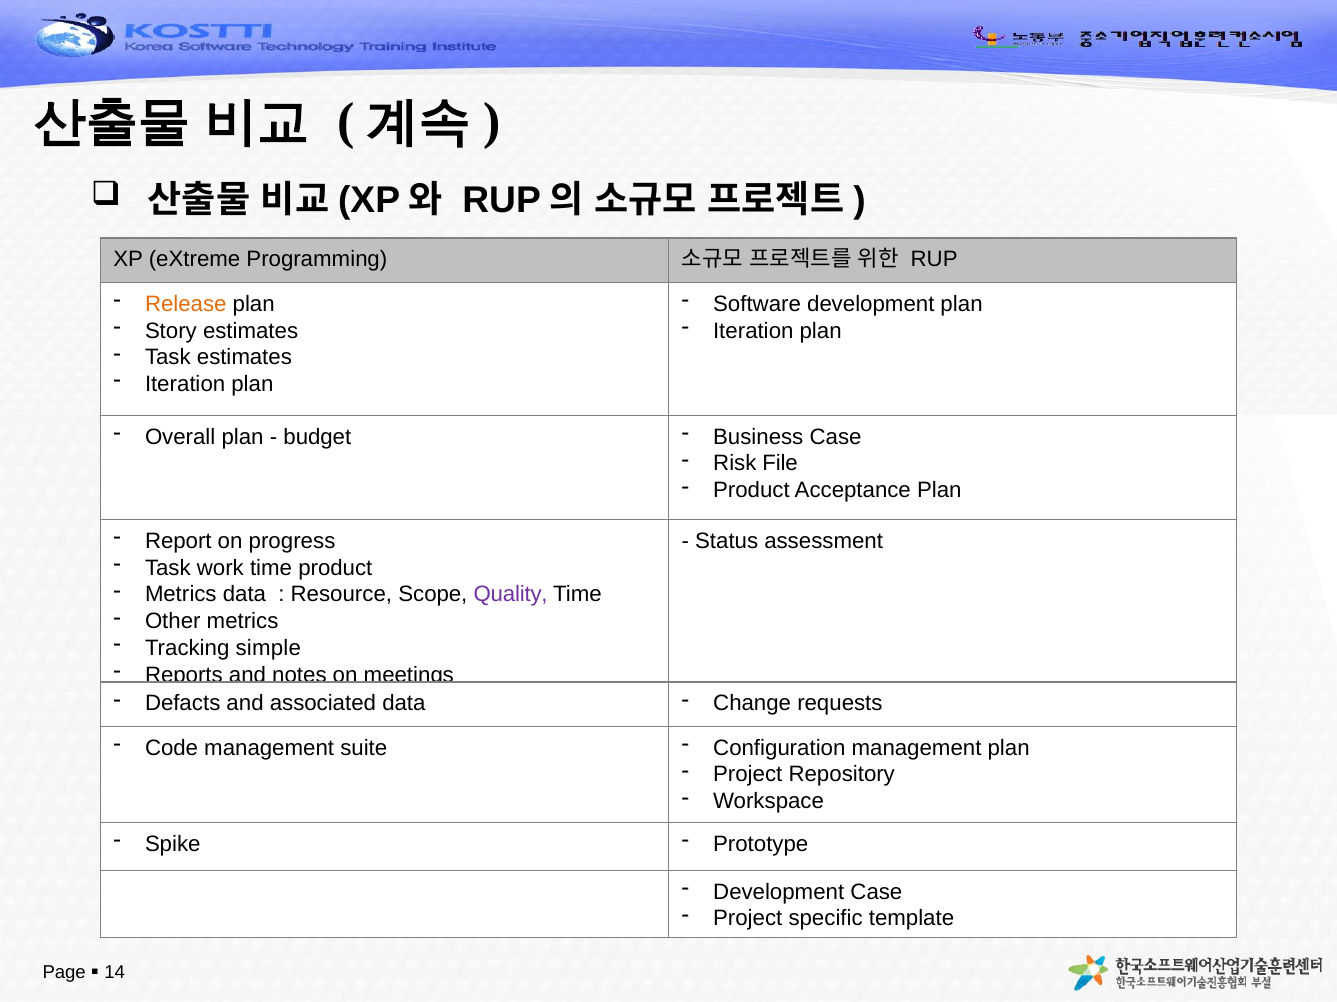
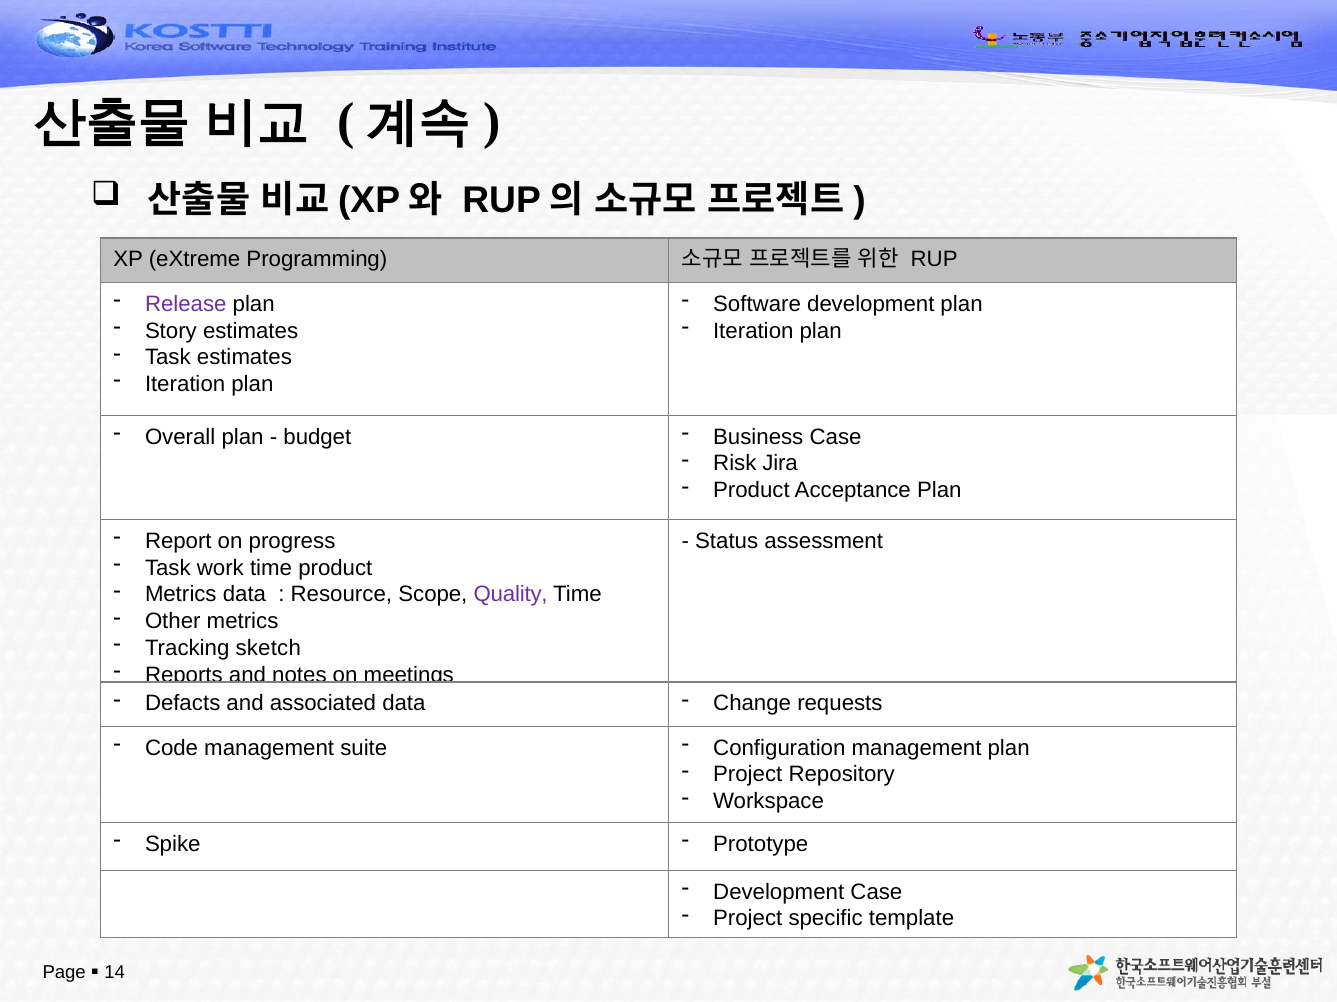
Release colour: orange -> purple (186, 304)
File: File -> Jira (780, 464)
simple: simple -> sketch (268, 649)
